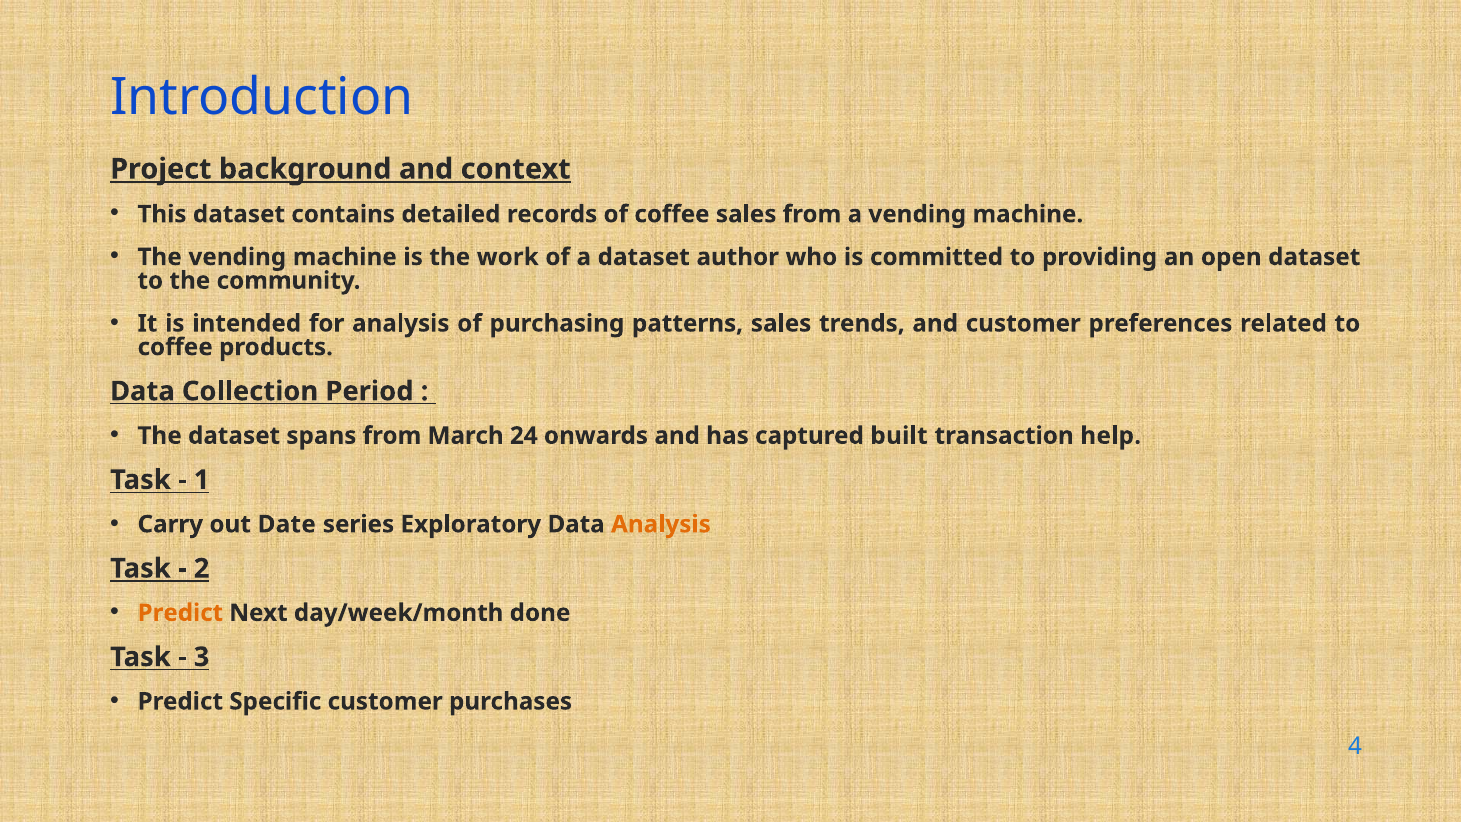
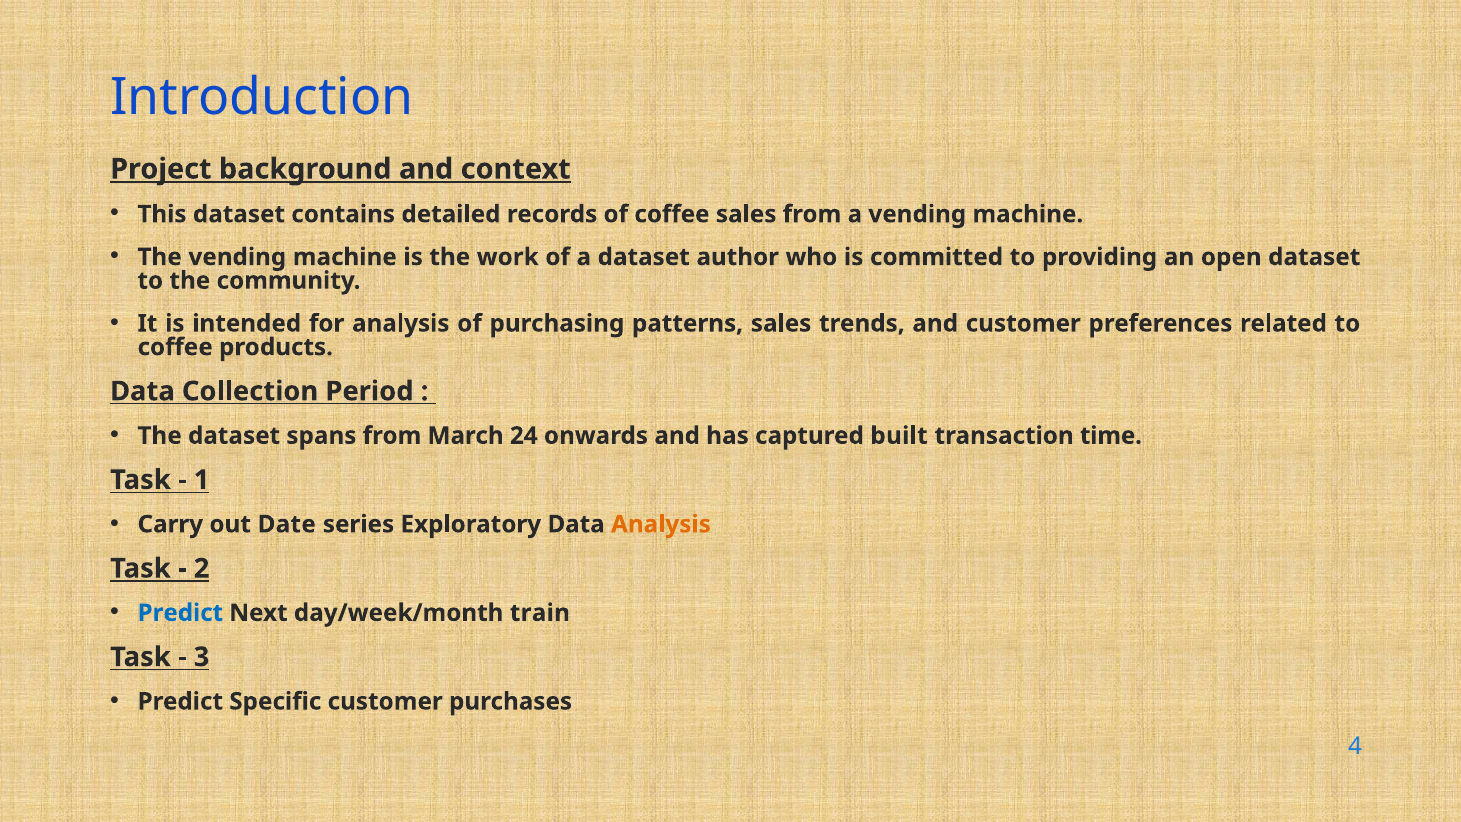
help: help -> time (1111, 436)
Predict colour: orange -> blue (180, 613)
done: done -> train (540, 613)
